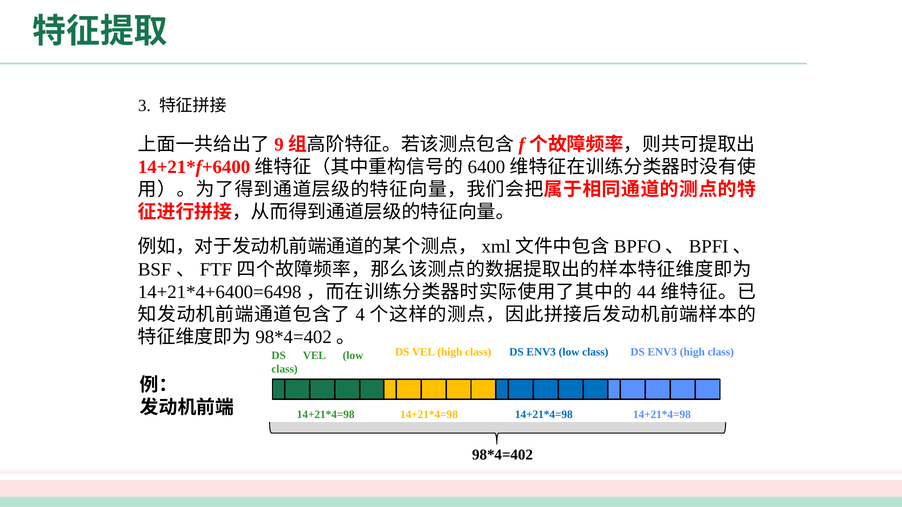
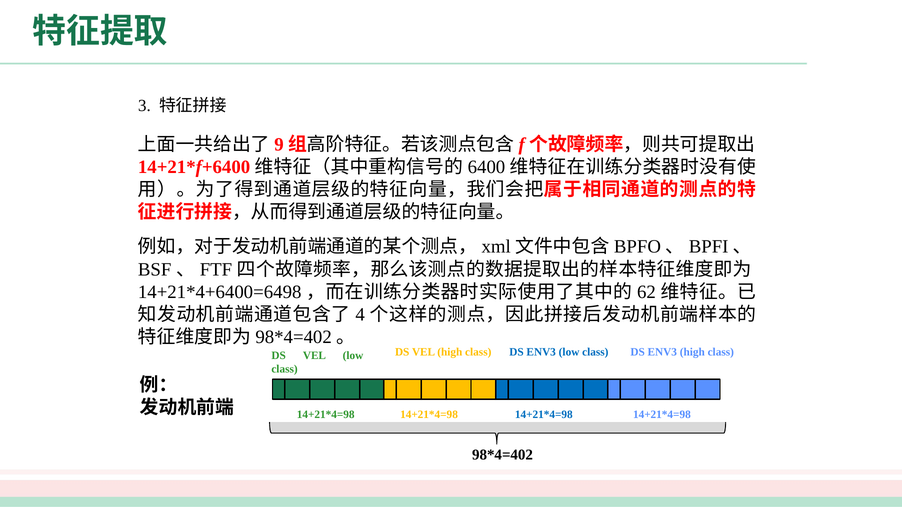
44: 44 -> 62 (646, 292)
